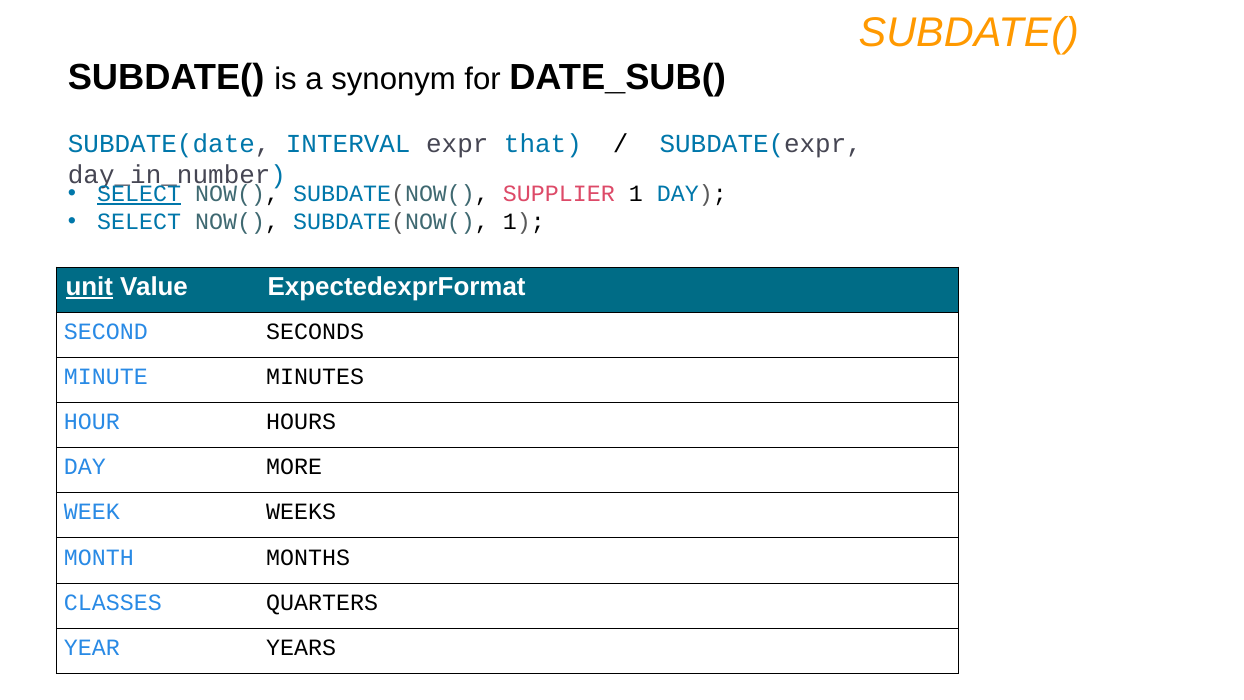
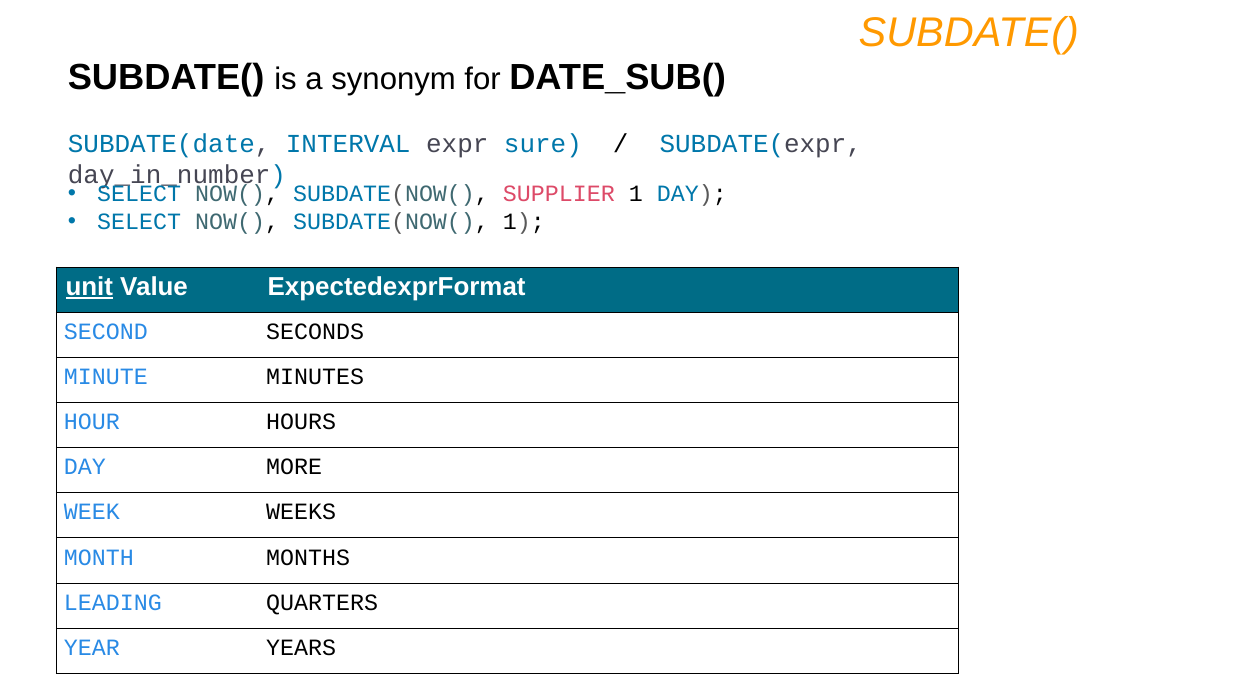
that: that -> sure (543, 144)
SELECT underline: present -> none (139, 194)
CLASSES: CLASSES -> LEADING (113, 602)
